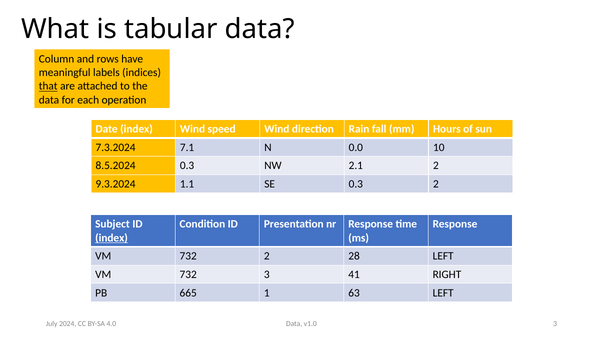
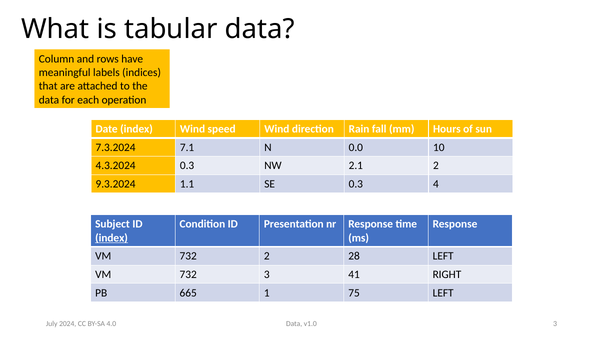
that underline: present -> none (48, 86)
8.5.2024: 8.5.2024 -> 4.3.2024 (116, 166)
0.3 2: 2 -> 4 (436, 184)
63: 63 -> 75 (354, 293)
